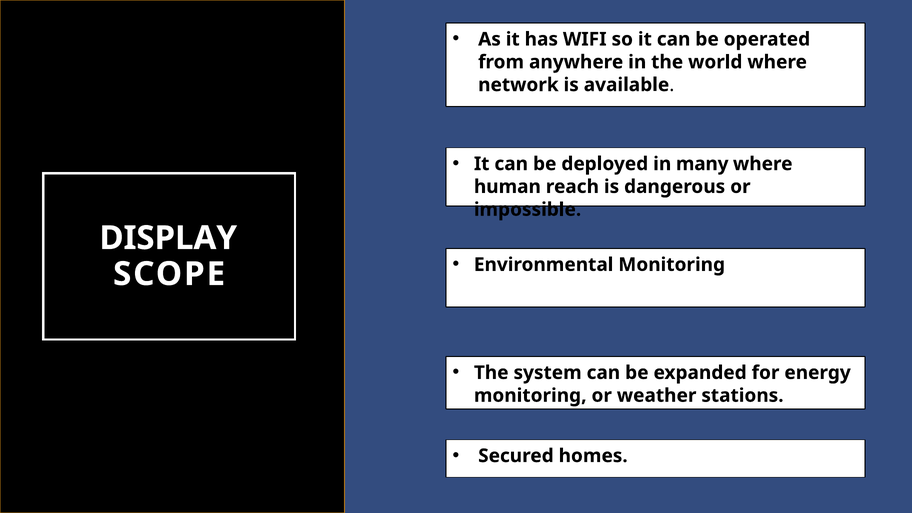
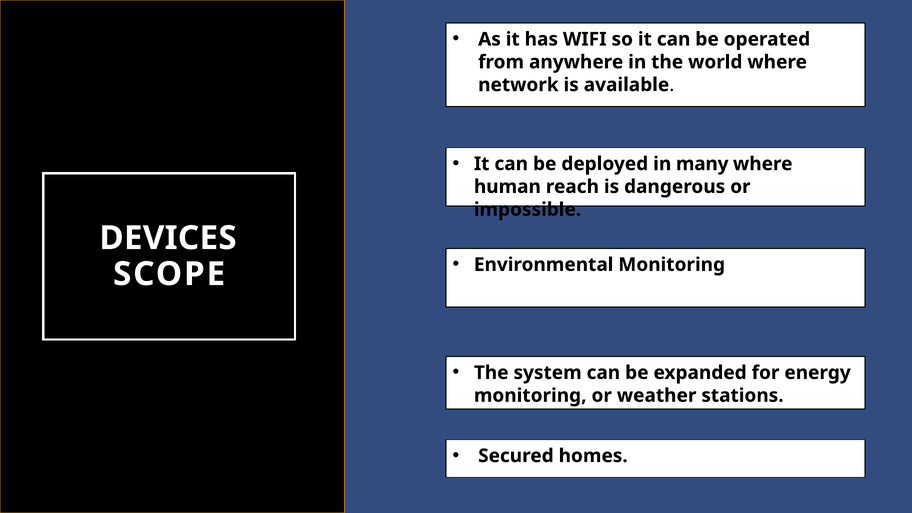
DISPLAY: DISPLAY -> DEVICES (168, 238)
